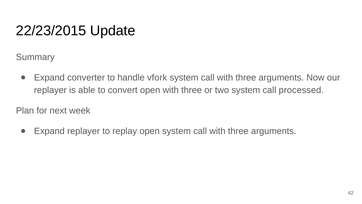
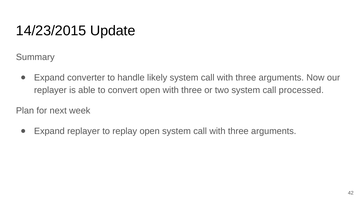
22/23/2015: 22/23/2015 -> 14/23/2015 (51, 31)
vfork: vfork -> likely (157, 77)
